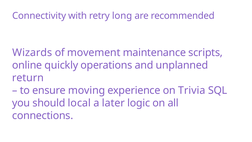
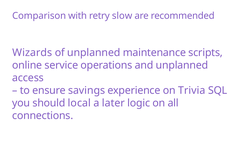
Connectivity: Connectivity -> Comparison (39, 16)
long: long -> slow (122, 16)
of movement: movement -> unplanned (94, 52)
quickly: quickly -> service (61, 65)
return: return -> access (28, 78)
moving: moving -> savings (87, 90)
